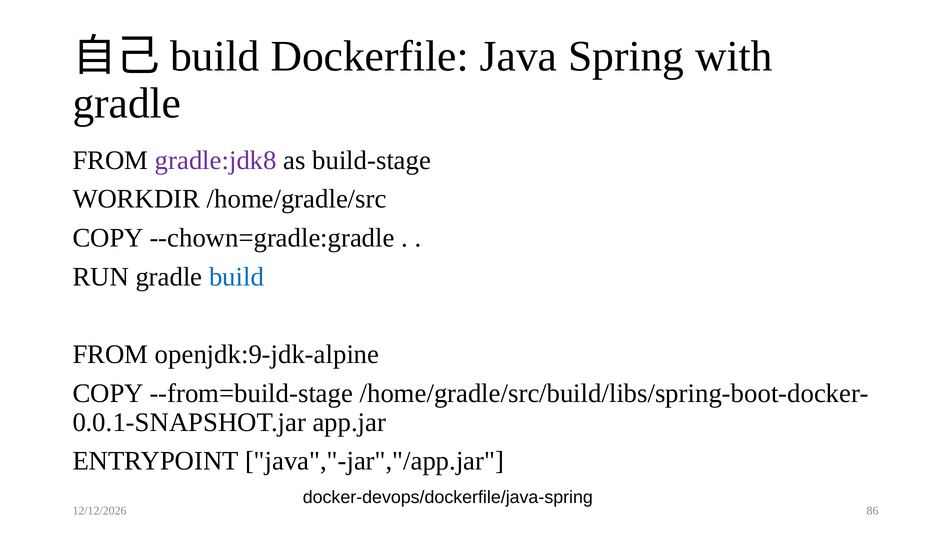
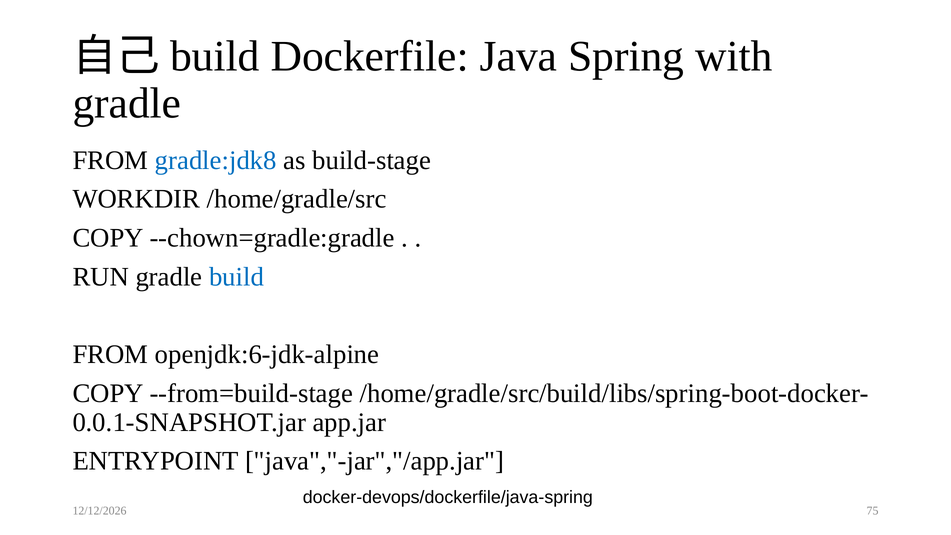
gradle:jdk8 colour: purple -> blue (216, 160)
openjdk:9-jdk-alpine: openjdk:9-jdk-alpine -> openjdk:6-jdk-alpine (267, 354)
86: 86 -> 75 (873, 511)
